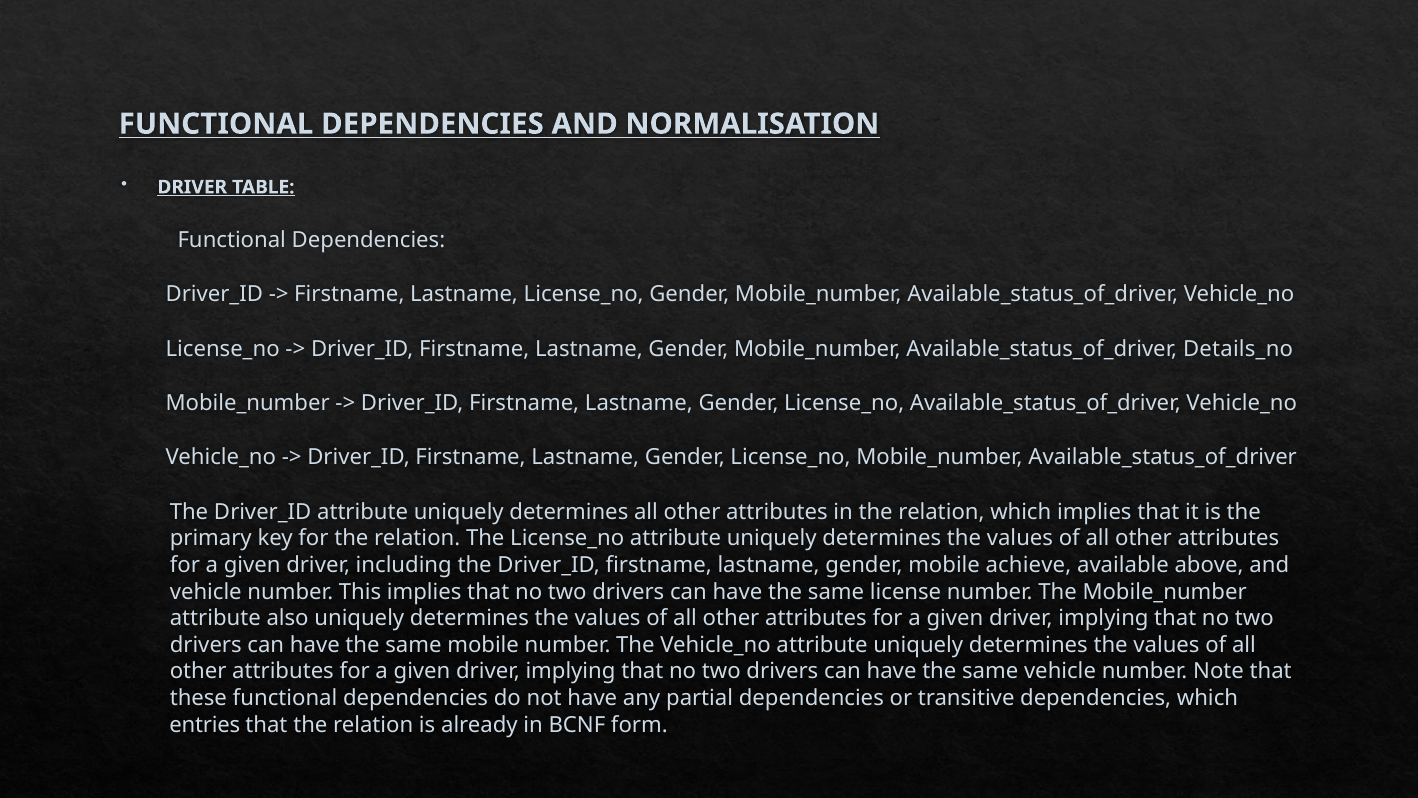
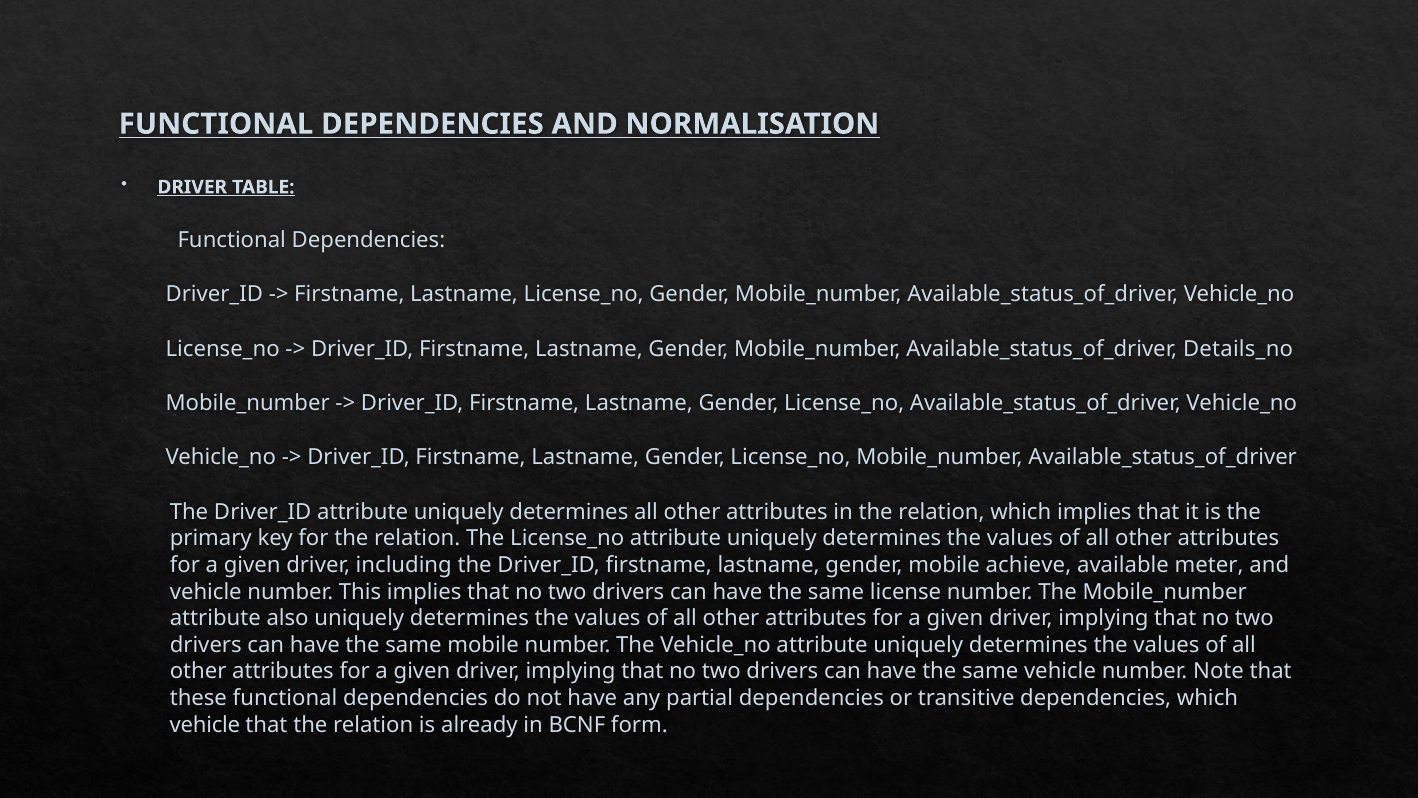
above: above -> meter (1209, 565)
entries: entries -> vehicle (205, 725)
